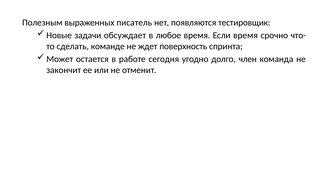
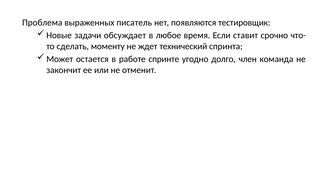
Полезным: Полезным -> Проблема (42, 23)
Если время: время -> ставит (246, 35)
команде: команде -> моменту (108, 46)
поверхность: поверхность -> технический (183, 46)
сегодня: сегодня -> спринте (164, 59)
